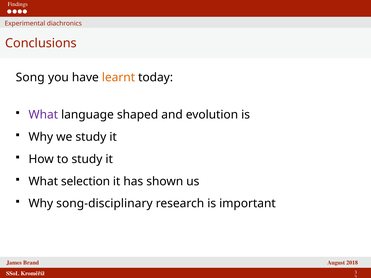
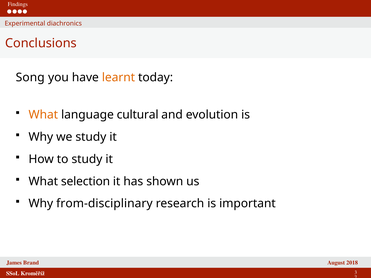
What colour: purple -> orange (43, 115)
shaped: shaped -> cultural (138, 115)
song-disciplinary: song-disciplinary -> from-disciplinary (104, 204)
